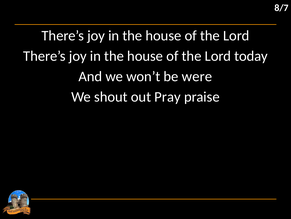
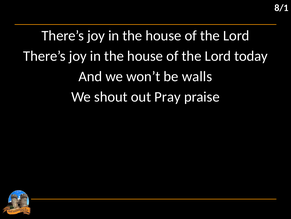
8/7: 8/7 -> 8/1 (281, 8)
were: were -> walls (197, 76)
